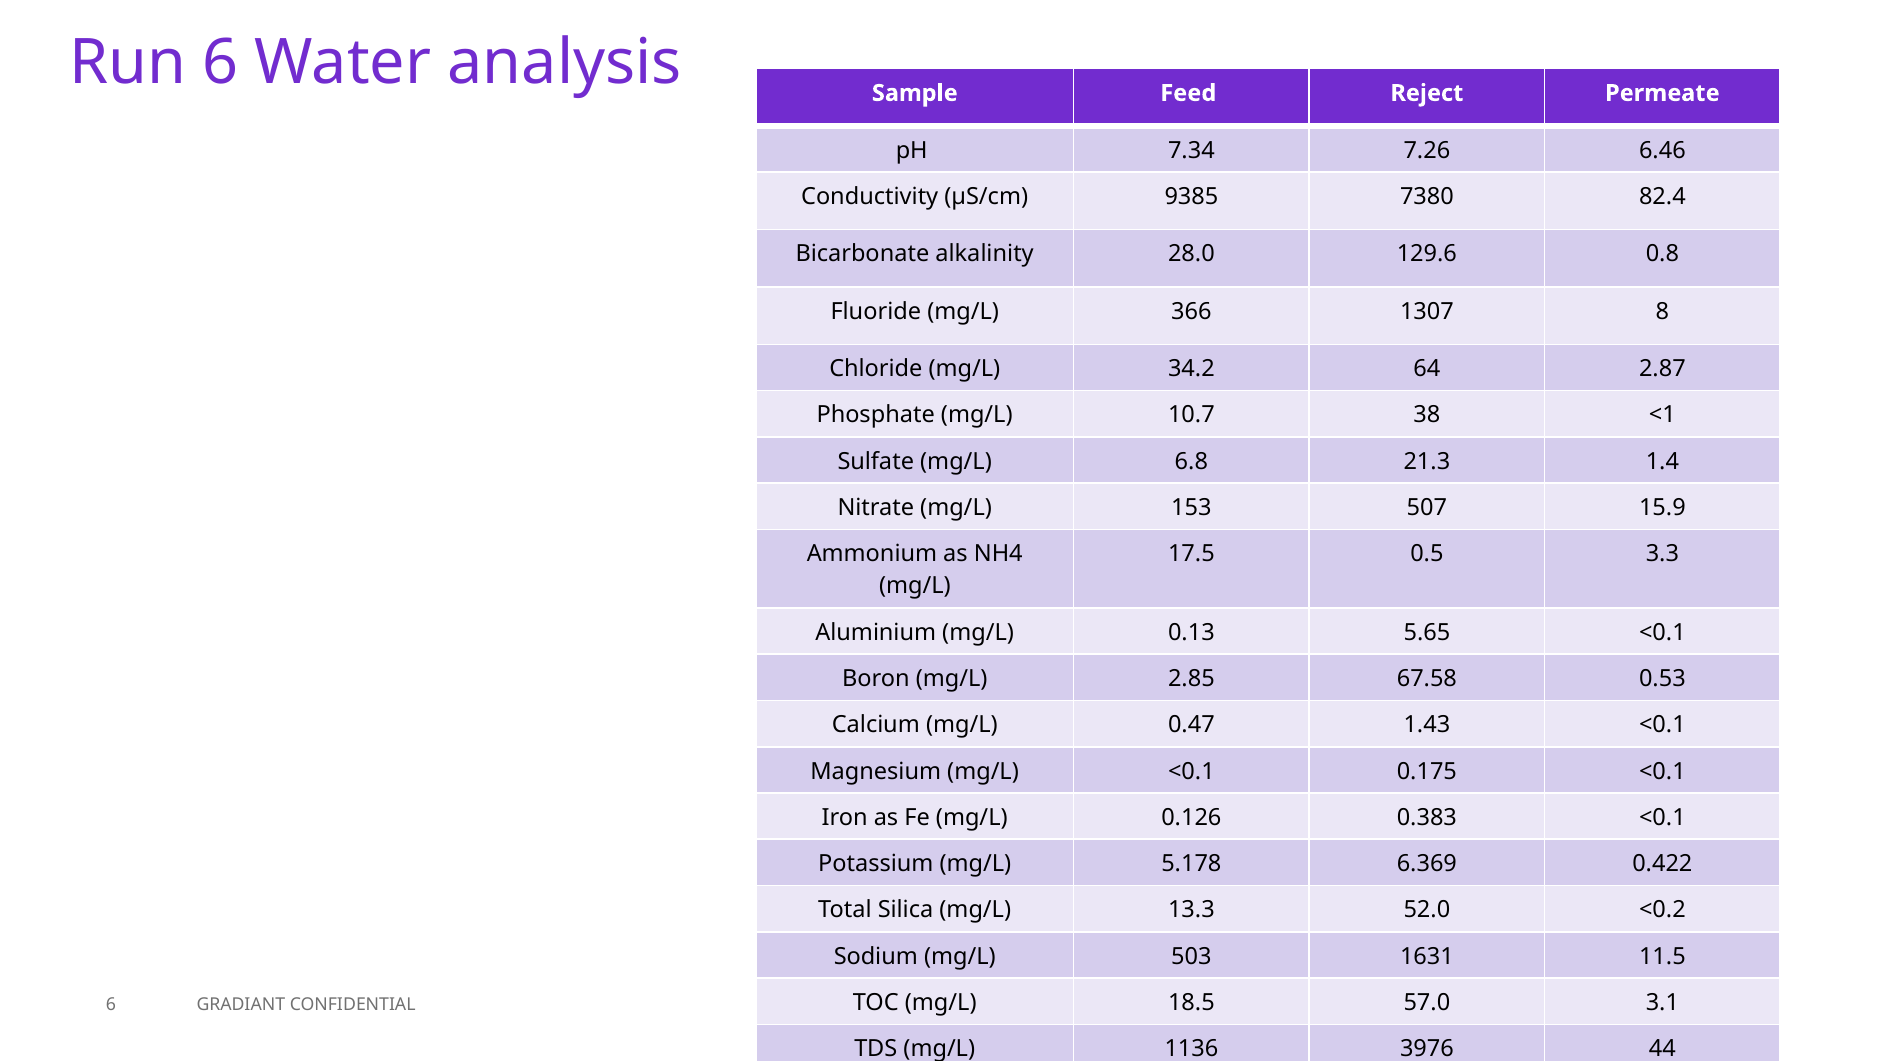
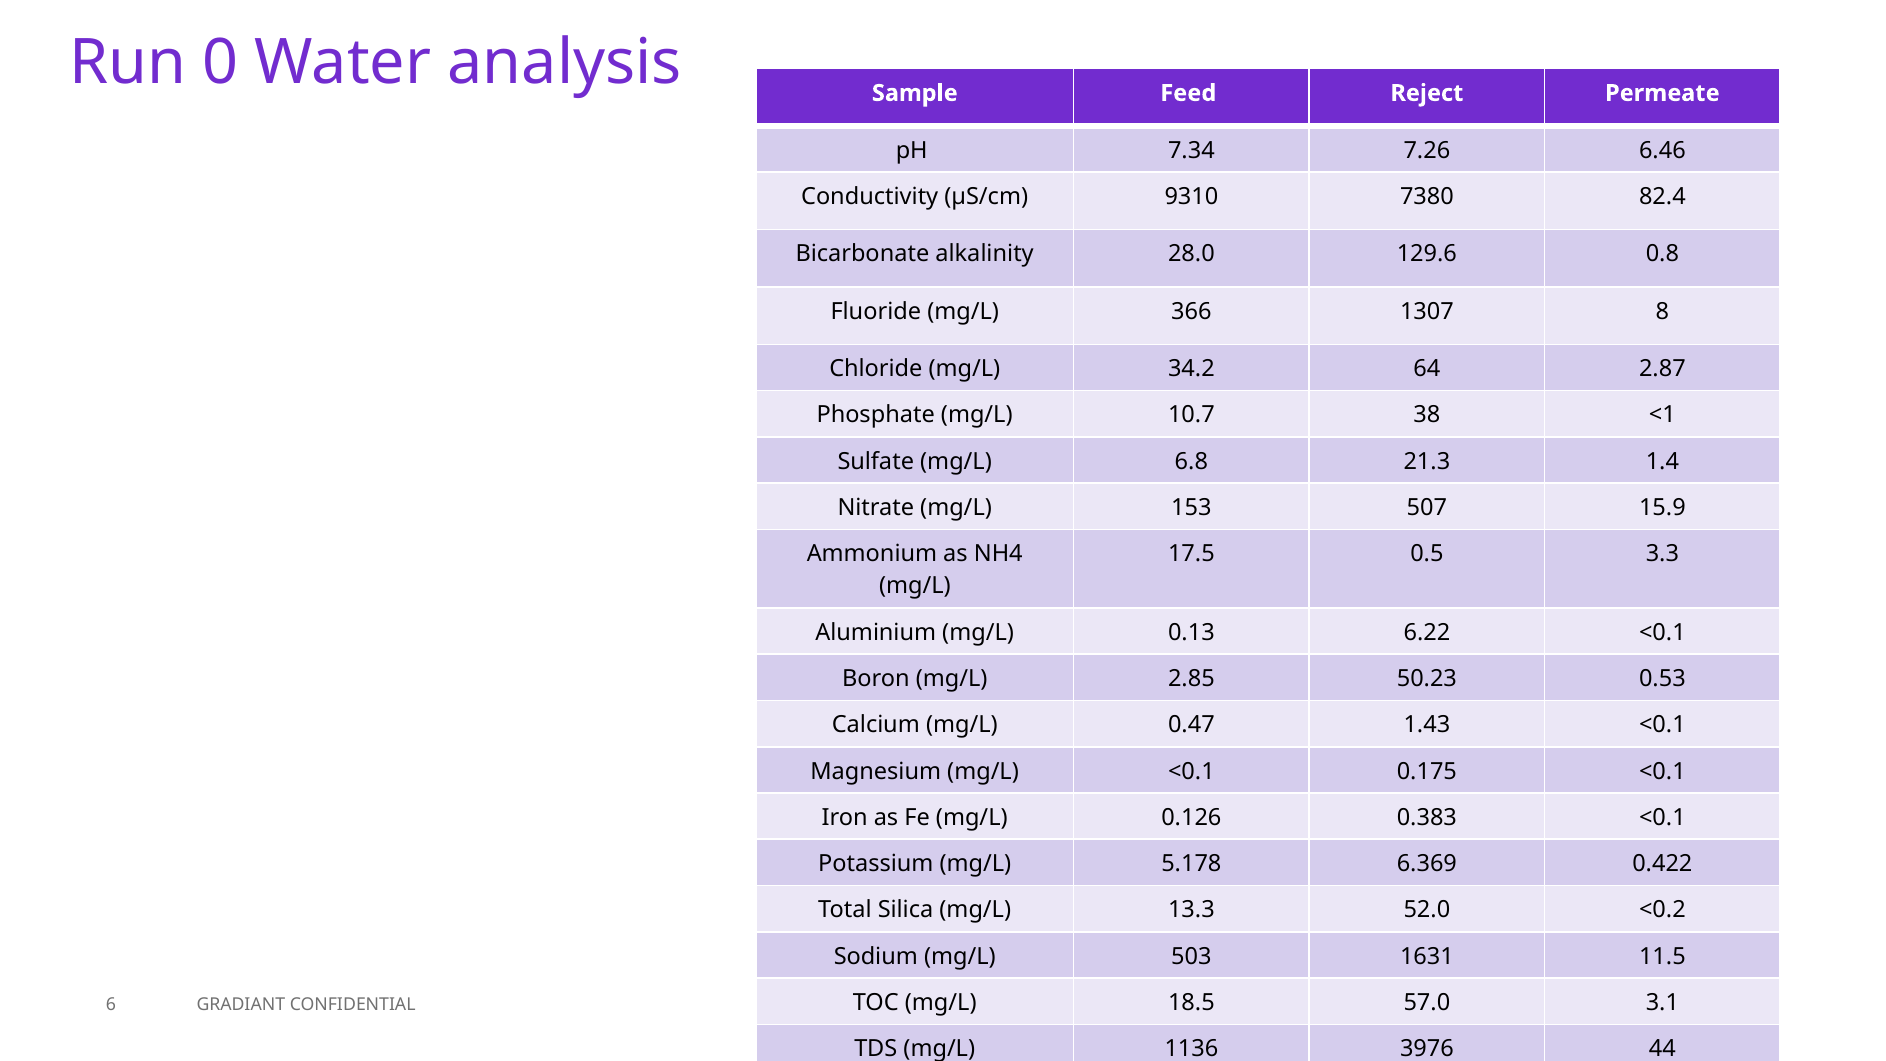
Run 6: 6 -> 0 (220, 63)
9385: 9385 -> 9310 (1191, 197)
5.65: 5.65 -> 6.22 (1427, 632)
67.58: 67.58 -> 50.23 (1427, 679)
